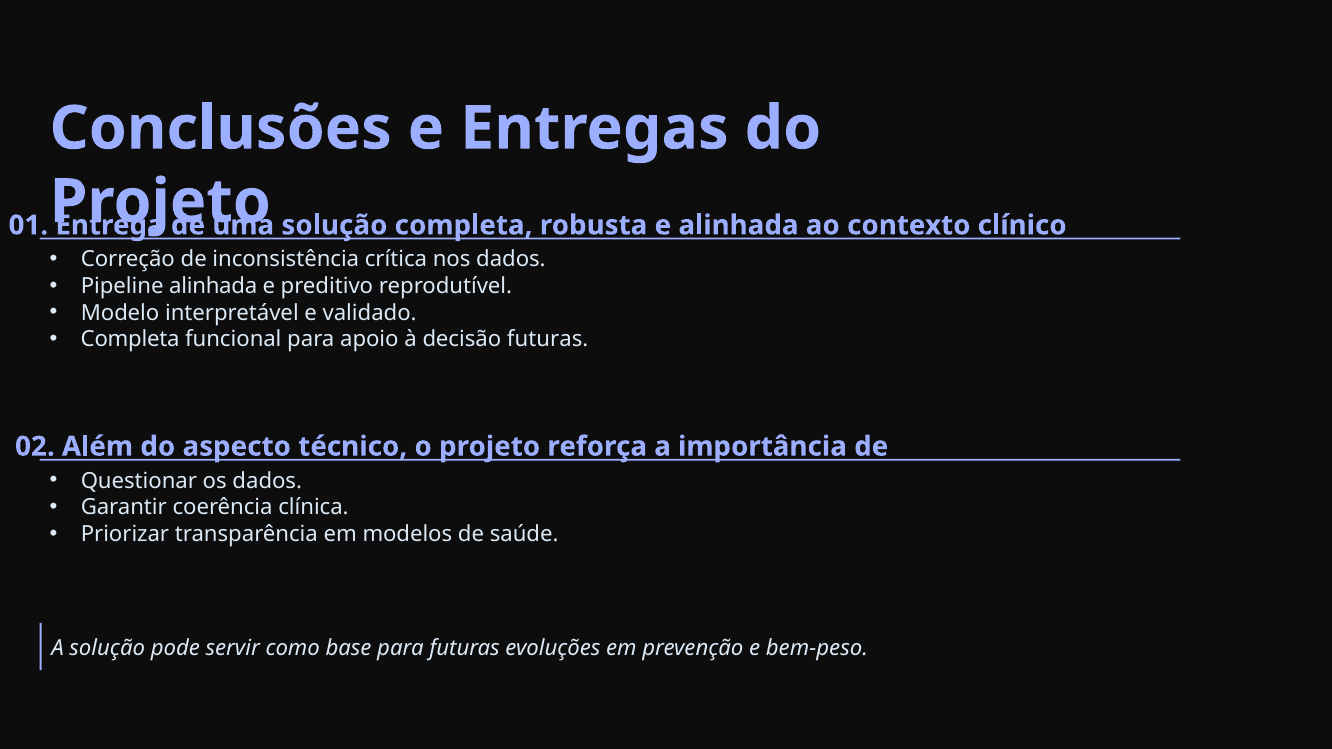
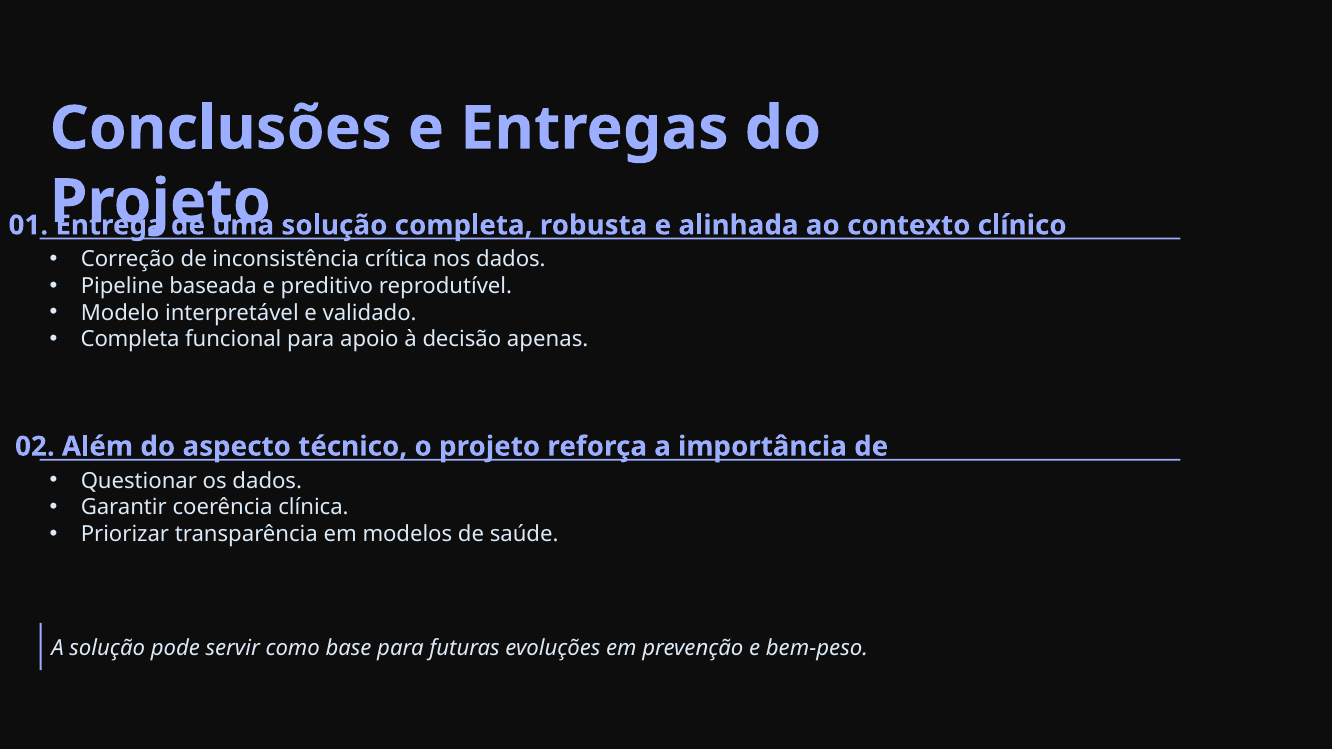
Pipeline alinhada: alinhada -> baseada (213, 286)
decisão futuras: futuras -> apenas (548, 340)
